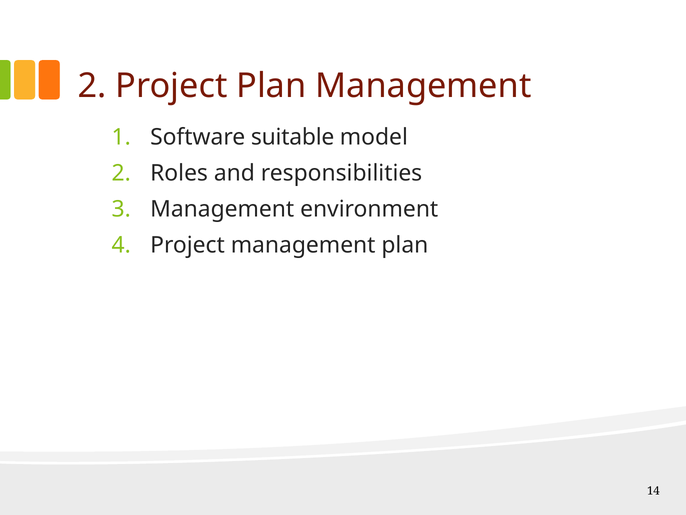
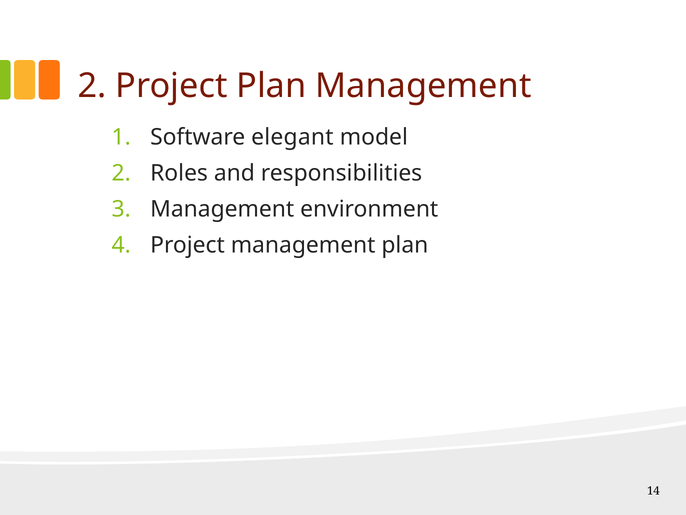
suitable: suitable -> elegant (292, 137)
